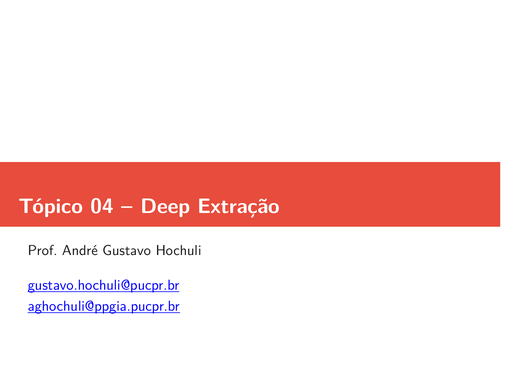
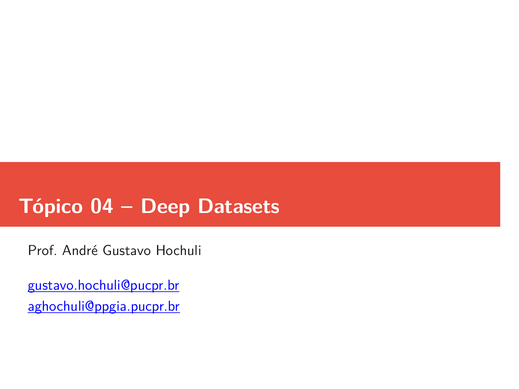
Extração: Extração -> Datasets (239, 206)
